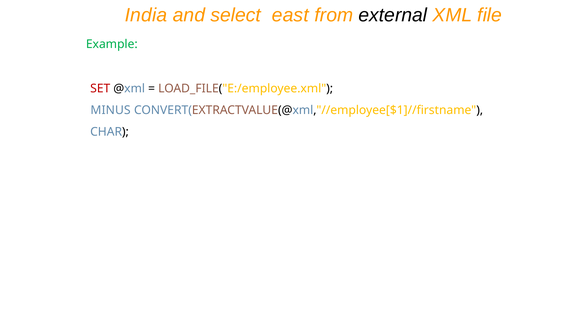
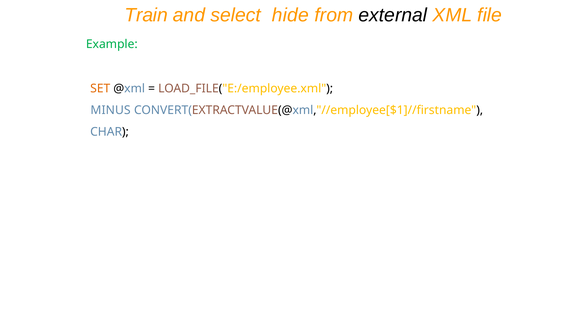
India: India -> Train (146, 15)
east: east -> hide (290, 15)
SET colour: red -> orange (100, 89)
